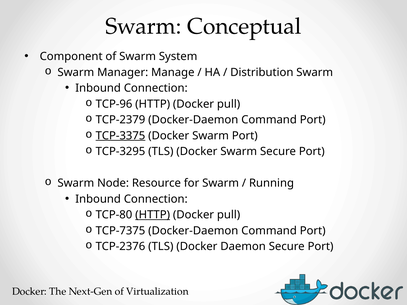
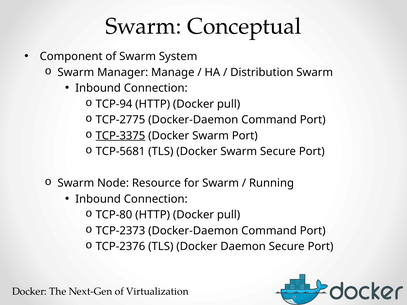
TCP-96: TCP-96 -> TCP-94 (114, 104)
TCP-2379: TCP-2379 -> TCP-2775 (120, 120)
TCP-3295: TCP-3295 -> TCP-5681 (120, 152)
HTTP underline: present -> none (153, 215)
TCP-7375: TCP-7375 -> TCP-2373 (120, 231)
